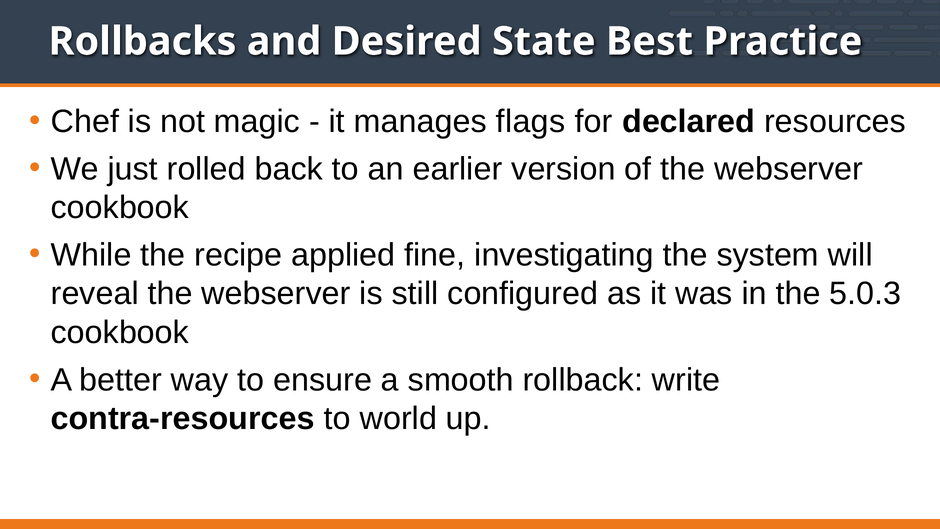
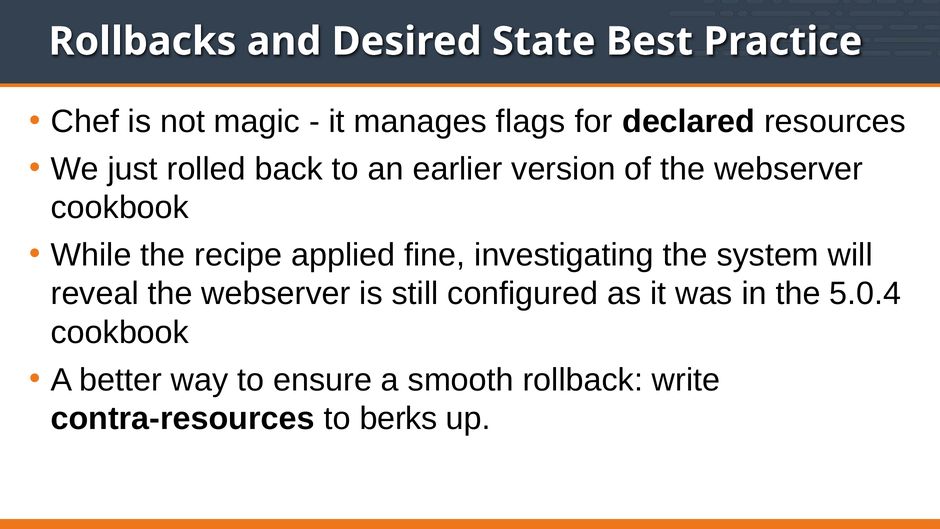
5.0.3: 5.0.3 -> 5.0.4 (865, 294)
world: world -> berks (399, 418)
